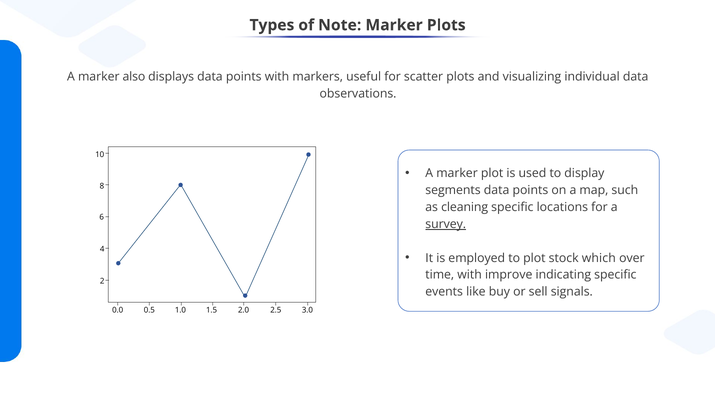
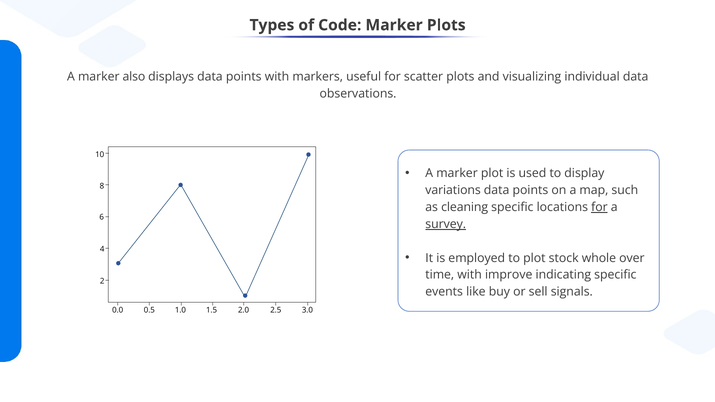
Note: Note -> Code (340, 25)
segments: segments -> variations (453, 190)
for underline: none -> present (599, 207)
which: which -> whole (599, 258)
